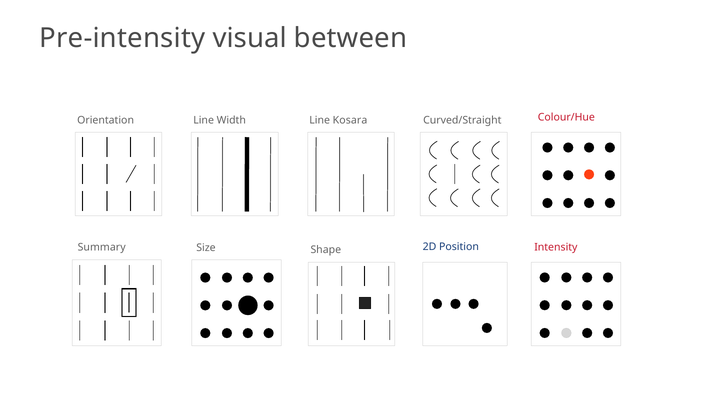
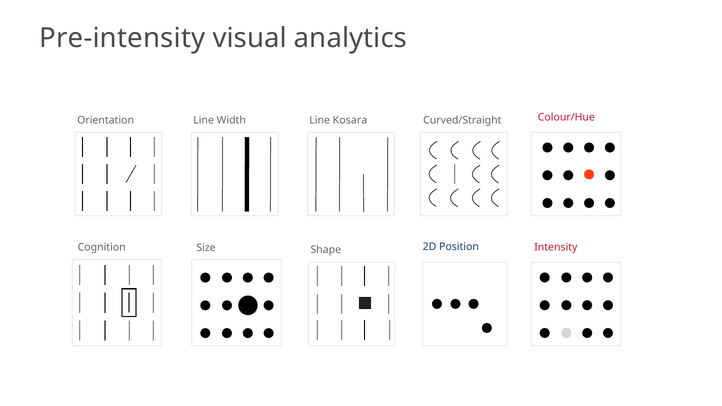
between: between -> analytics (351, 38)
Summary: Summary -> Cognition (102, 247)
